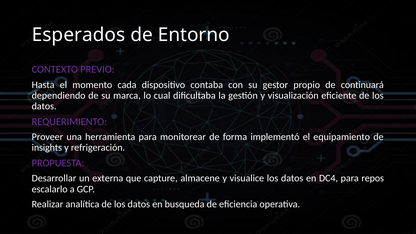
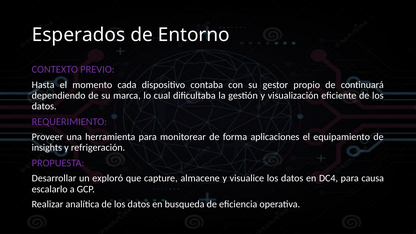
implementó: implementó -> aplicaciones (275, 137)
externa: externa -> exploró (108, 178)
repos: repos -> causa (373, 178)
